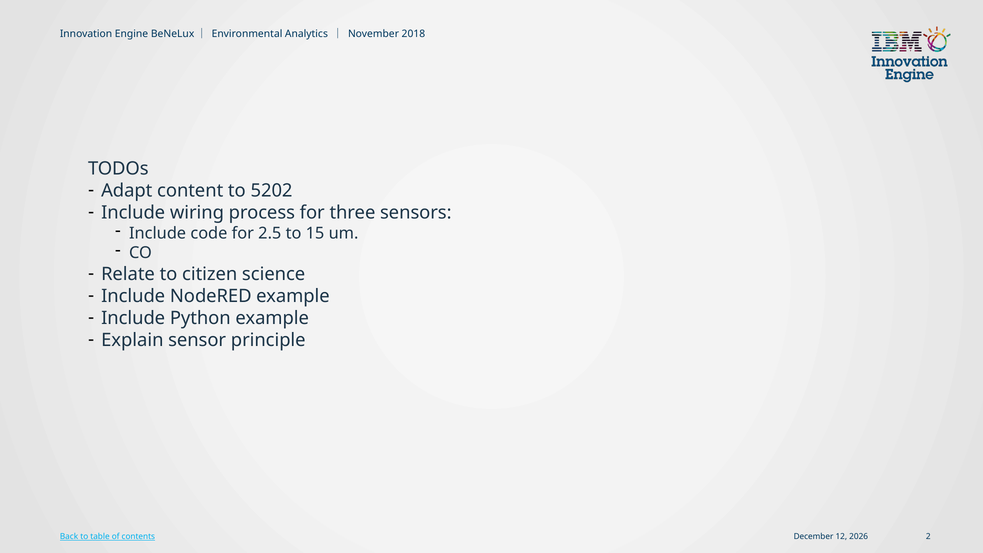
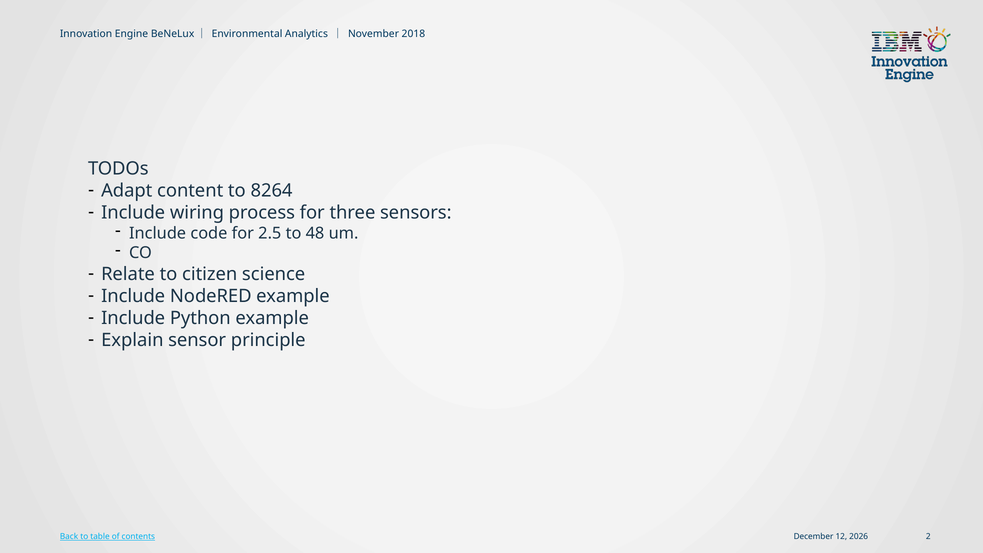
5202: 5202 -> 8264 (272, 191)
15: 15 -> 48 (315, 233)
